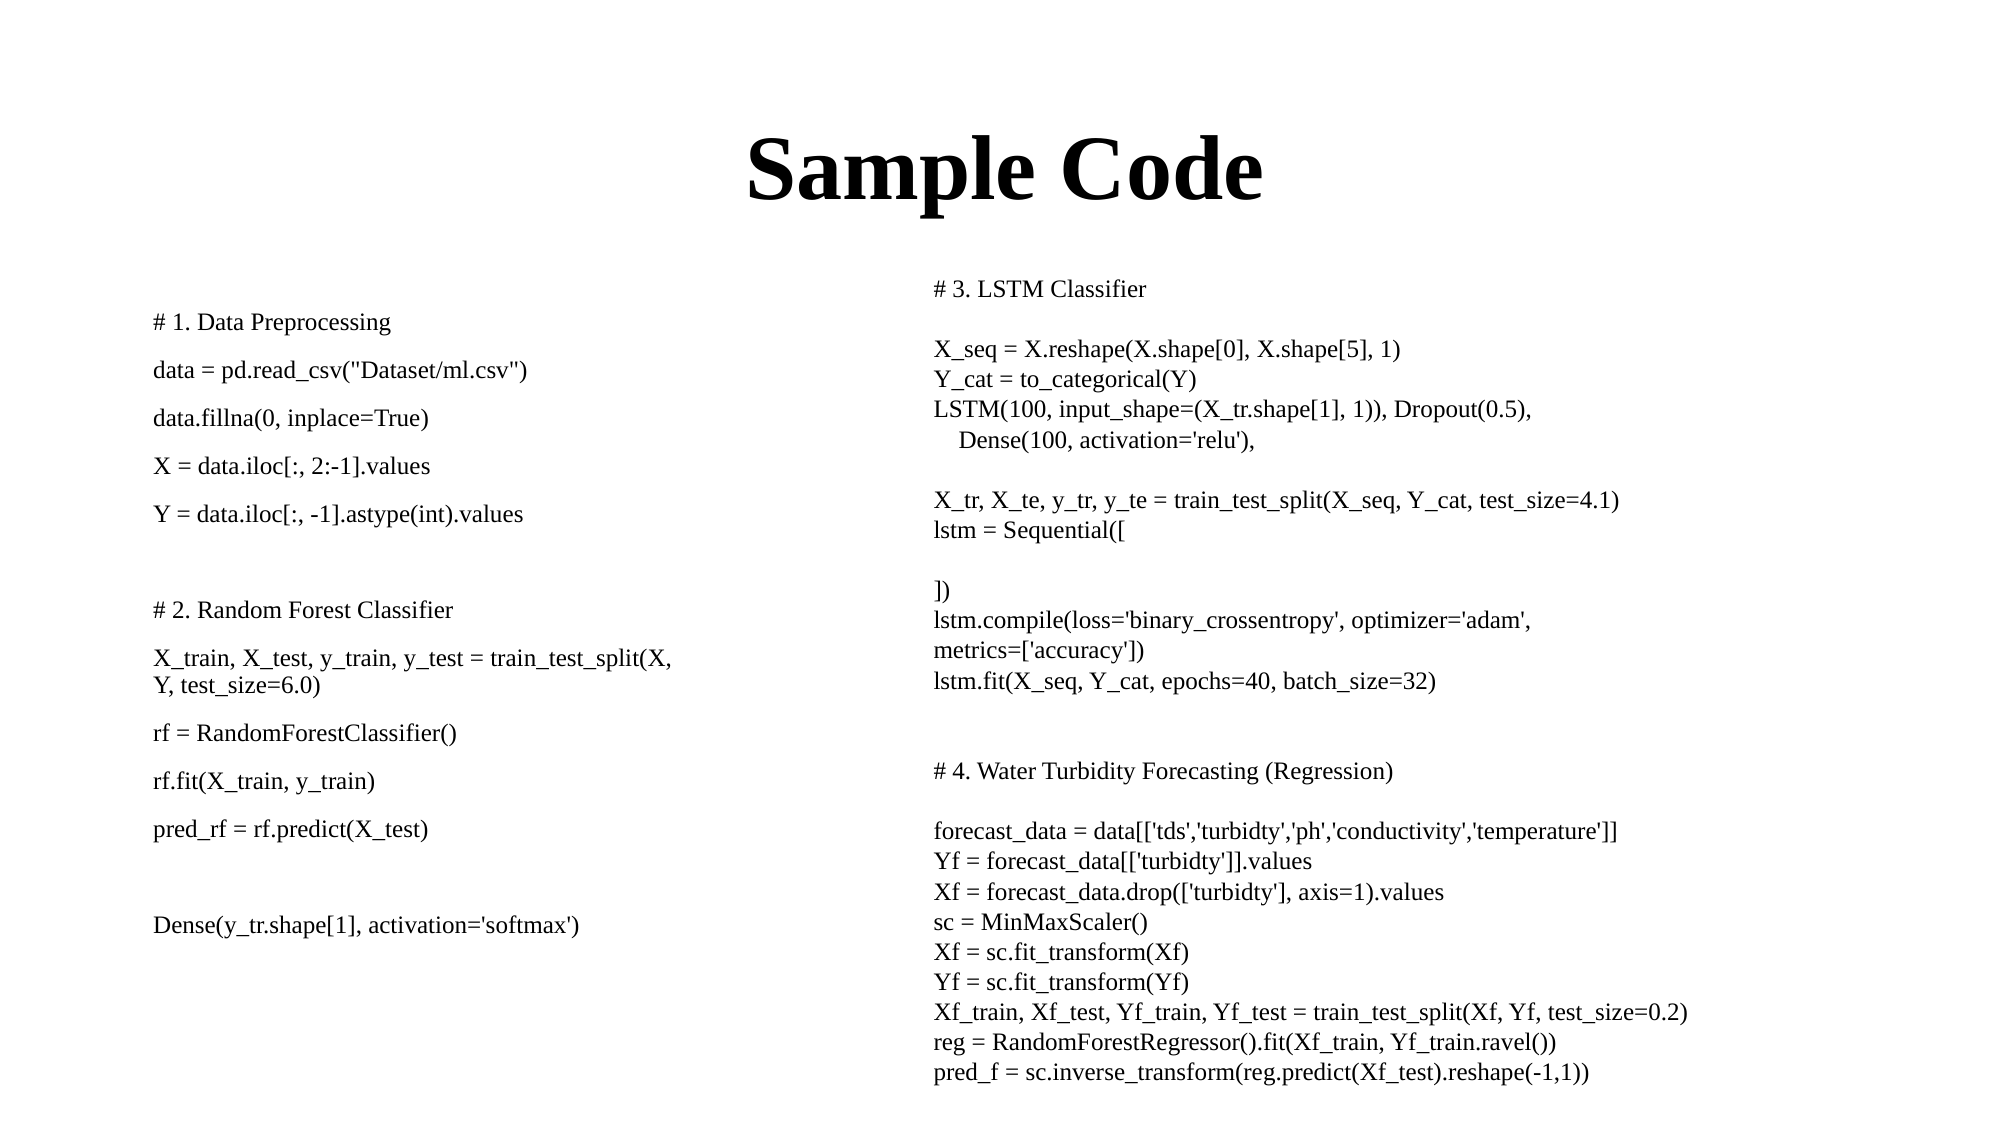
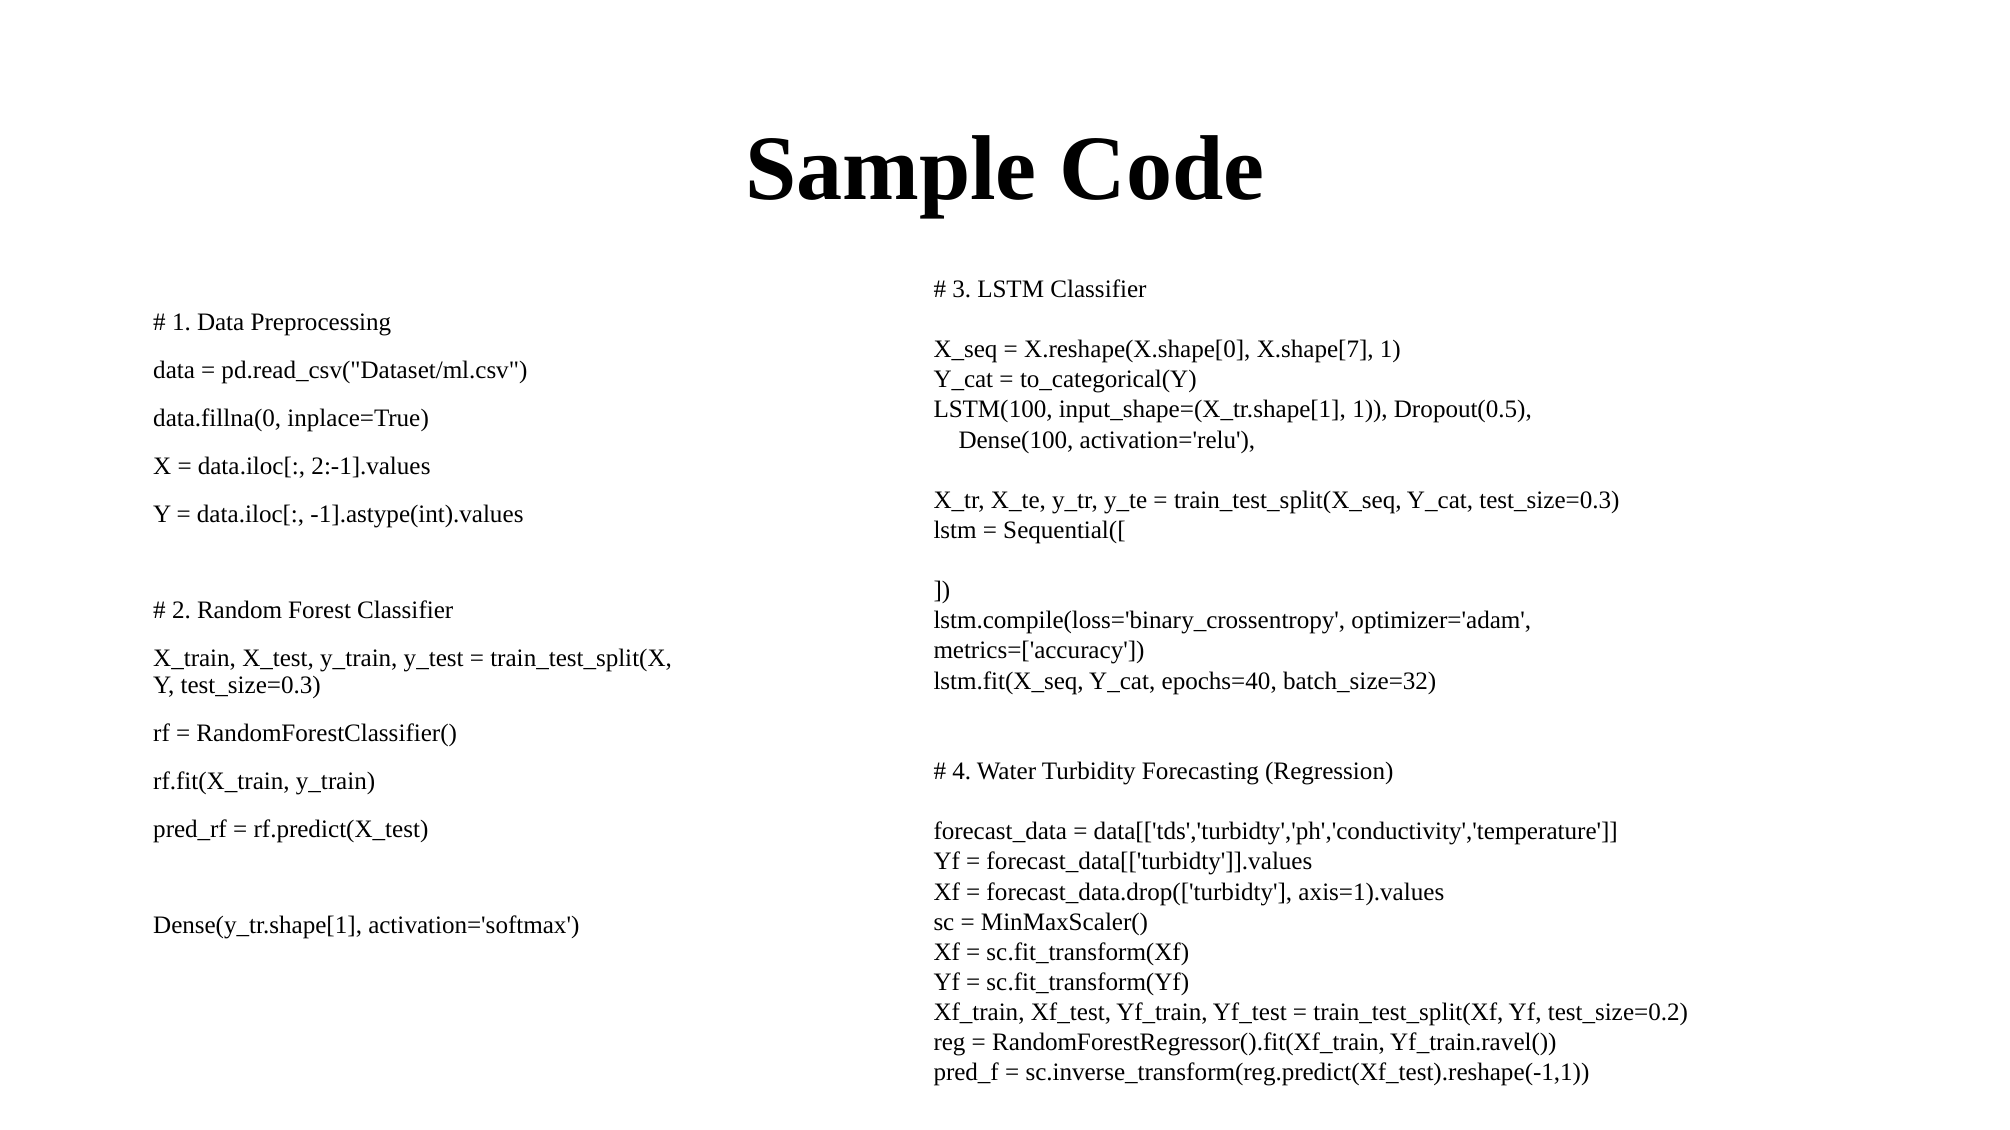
X.shape[5: X.shape[5 -> X.shape[7 (1315, 350)
Y_cat test_size=4.1: test_size=4.1 -> test_size=0.3 (1549, 500)
Y test_size=6.0: test_size=6.0 -> test_size=0.3 (251, 686)
